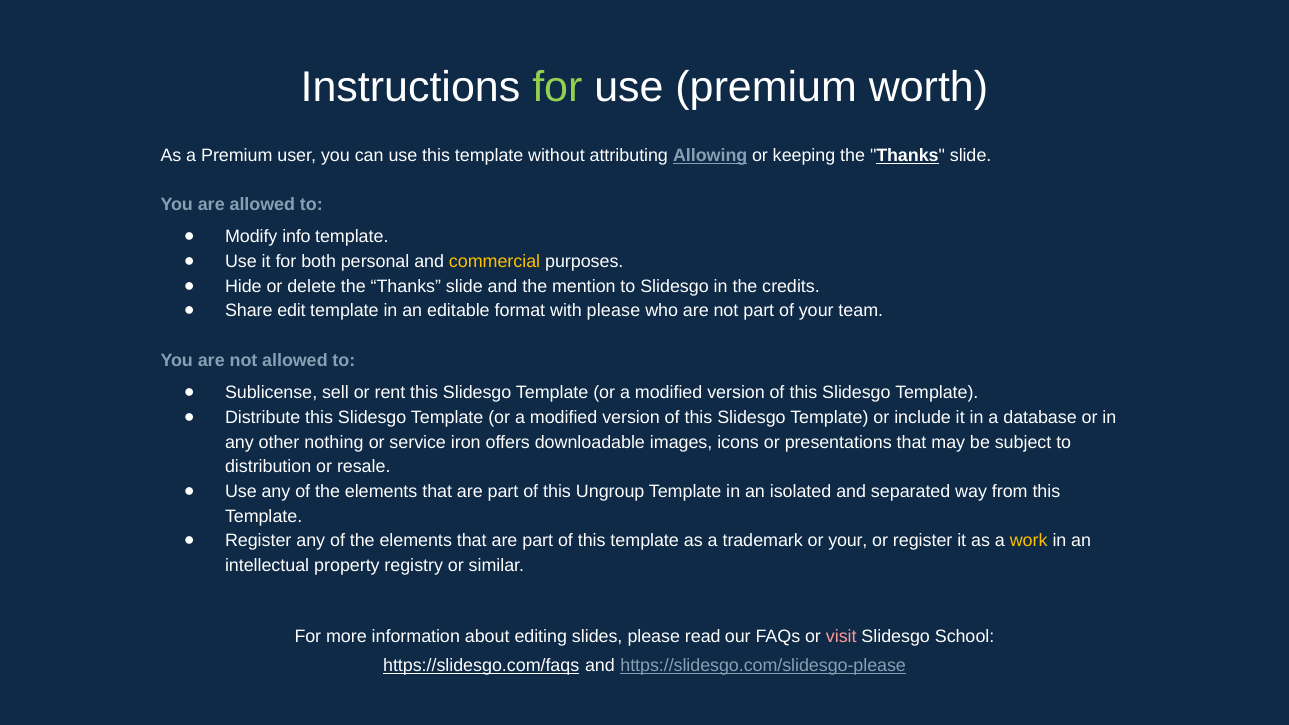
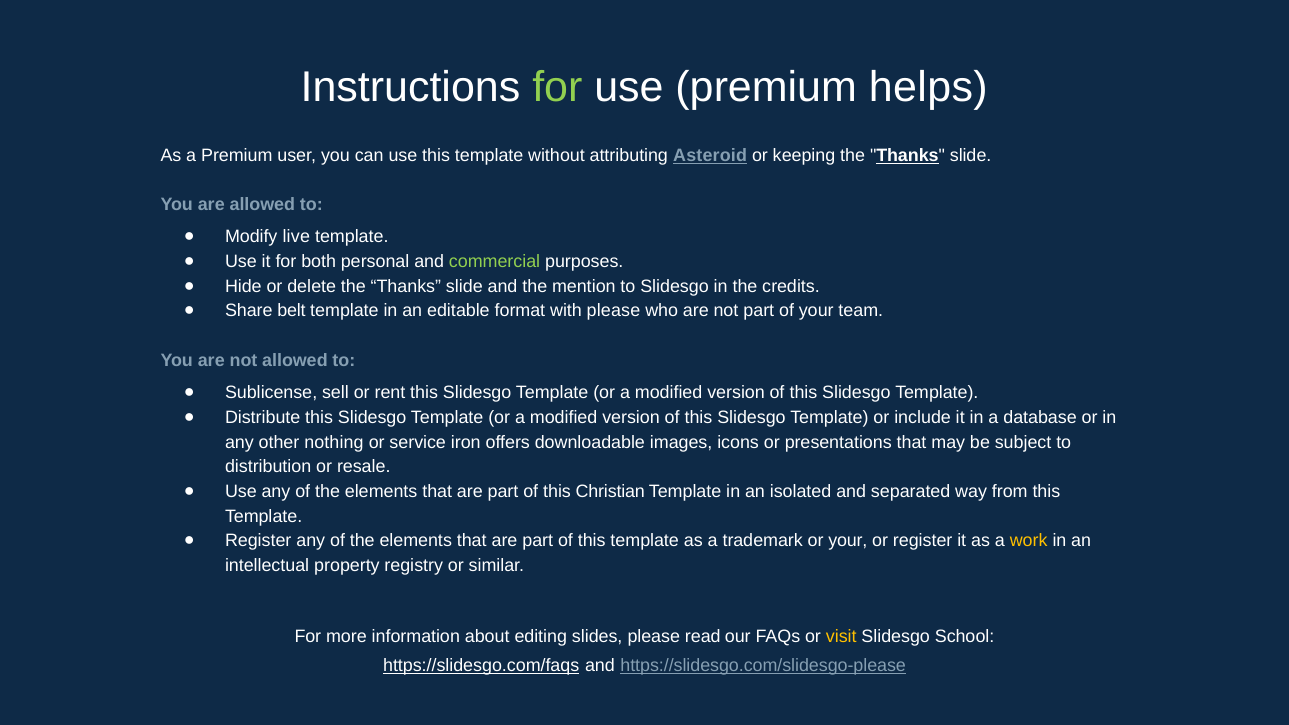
worth: worth -> helps (928, 87)
Allowing: Allowing -> Asteroid (710, 155)
info: info -> live (296, 237)
commercial colour: yellow -> light green (495, 262)
edit: edit -> belt (292, 311)
Ungroup: Ungroup -> Christian (610, 492)
visit colour: pink -> yellow (841, 636)
